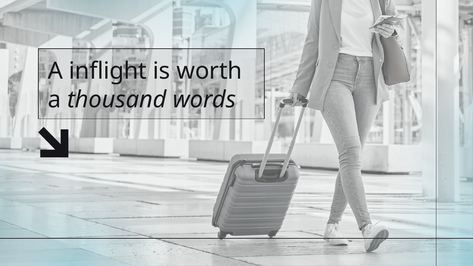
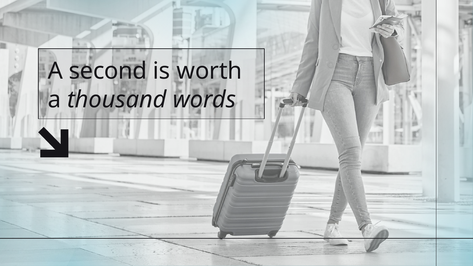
inflight: inflight -> second (108, 71)
